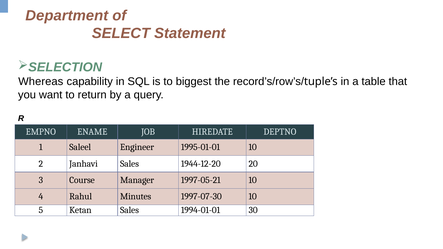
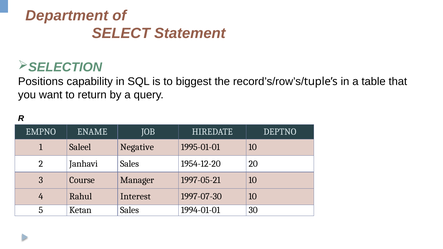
Whereas: Whereas -> Positions (41, 82)
Engineer: Engineer -> Negative (137, 147)
1944-12-20: 1944-12-20 -> 1954-12-20 (201, 164)
Minutes: Minutes -> Interest (136, 197)
